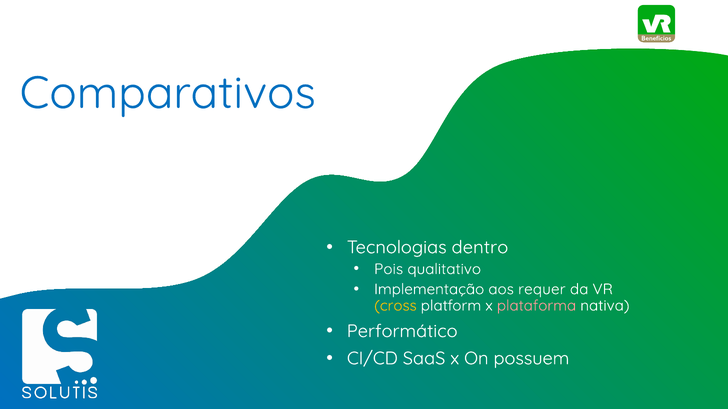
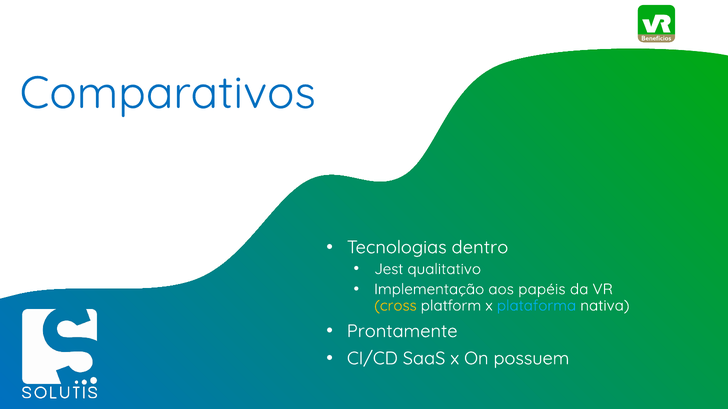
Pois: Pois -> Jest (389, 269)
requer: requer -> papéis (542, 290)
plataforma colour: pink -> light blue (537, 306)
Performático: Performático -> Prontamente (402, 332)
